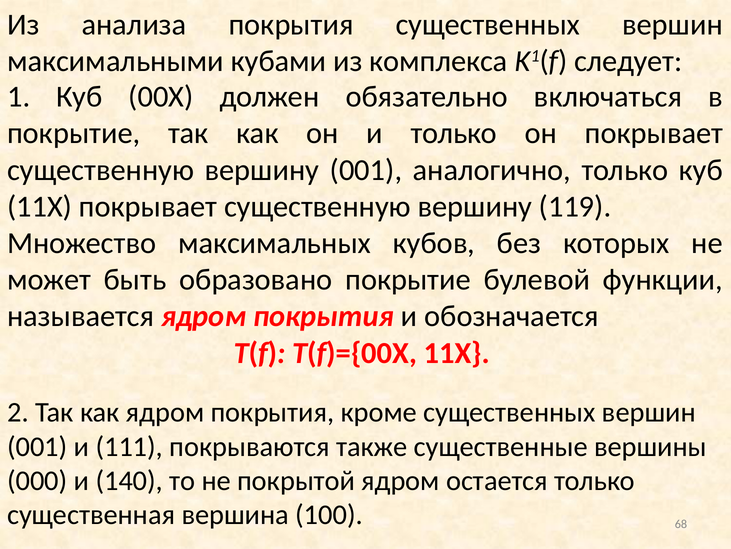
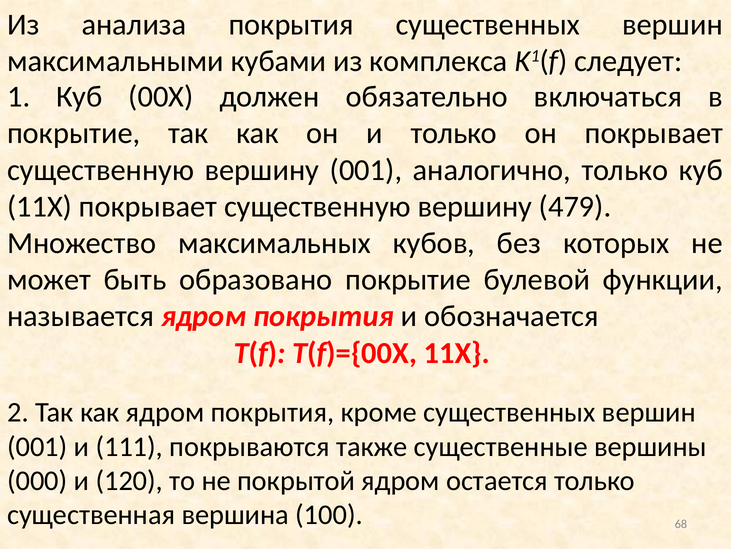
119: 119 -> 479 (575, 206)
140: 140 -> 120 (129, 480)
